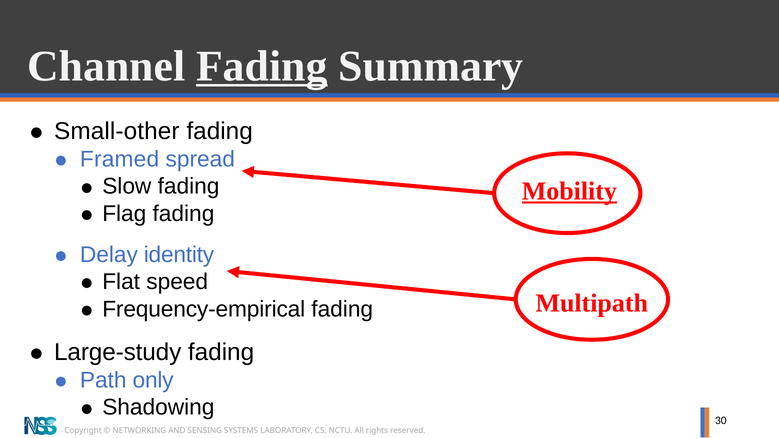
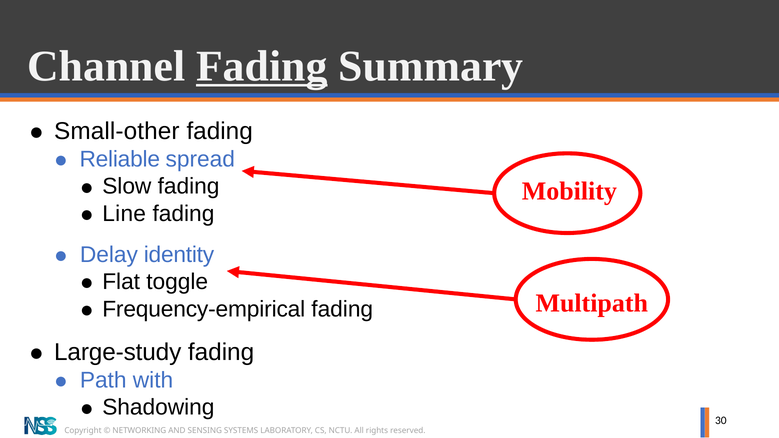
Framed: Framed -> Reliable (120, 159)
Mobility underline: present -> none (569, 191)
Flag: Flag -> Line (124, 214)
speed: speed -> toggle (177, 282)
only: only -> with (153, 380)
